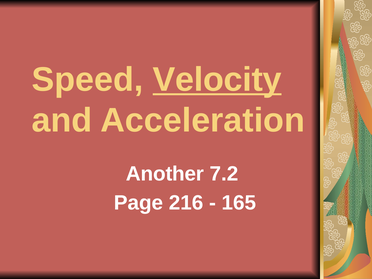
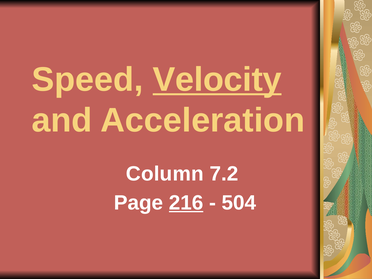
Another: Another -> Column (165, 174)
216 underline: none -> present (186, 203)
165: 165 -> 504 (239, 203)
